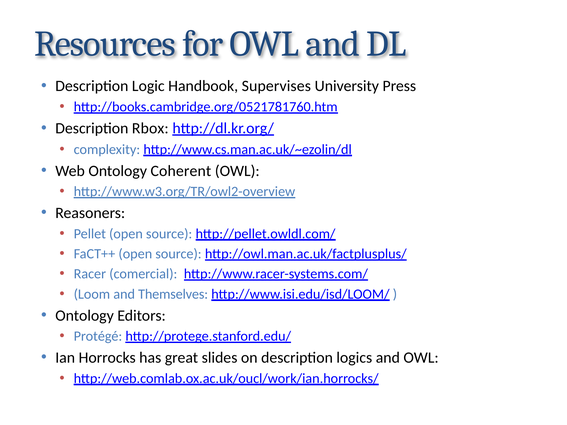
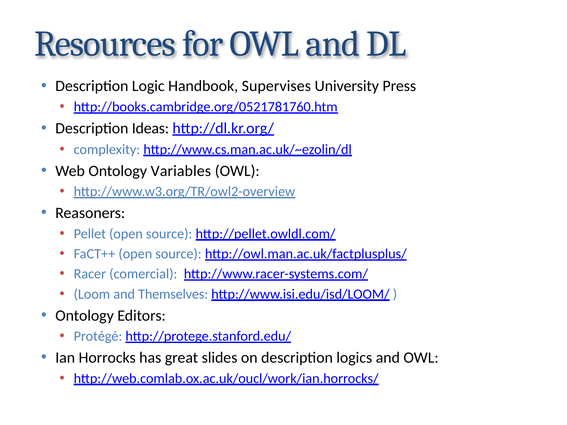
Rbox: Rbox -> Ideas (150, 128)
Coherent: Coherent -> Variables (181, 171)
